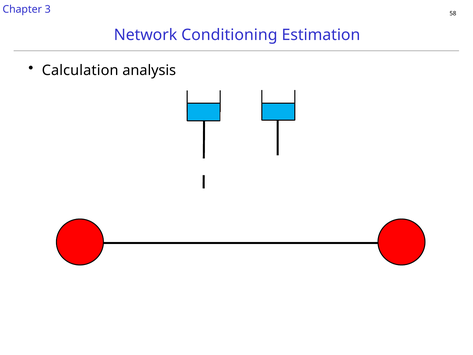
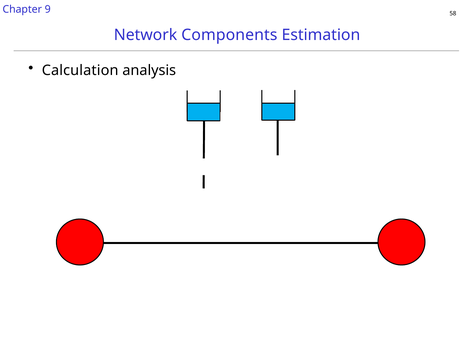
3: 3 -> 9 (48, 9)
Conditioning: Conditioning -> Components (229, 35)
